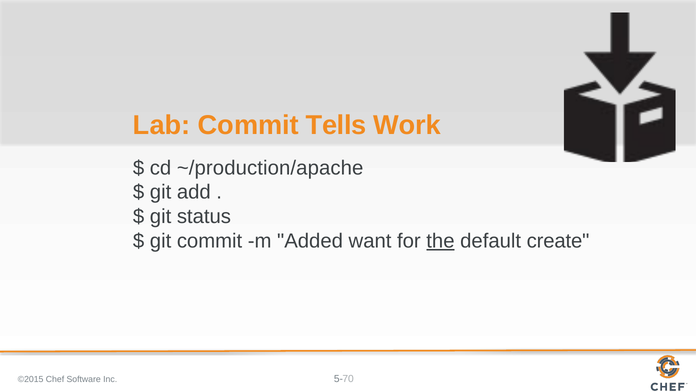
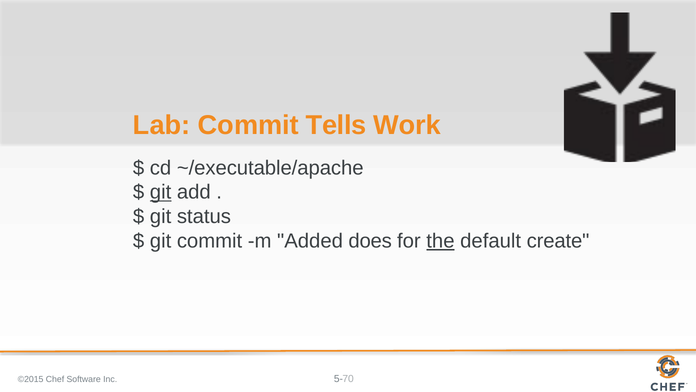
~/production/apache: ~/production/apache -> ~/executable/apache (270, 168)
git underline: none -> present (161, 192)
want: want -> does (370, 241)
